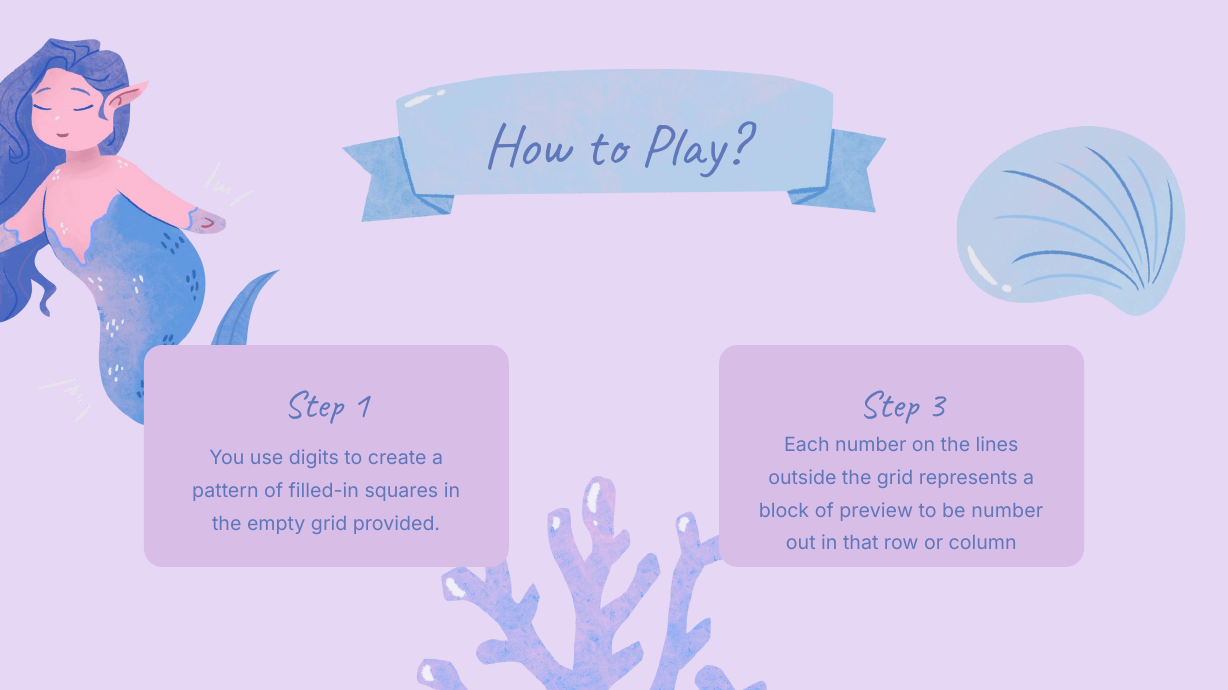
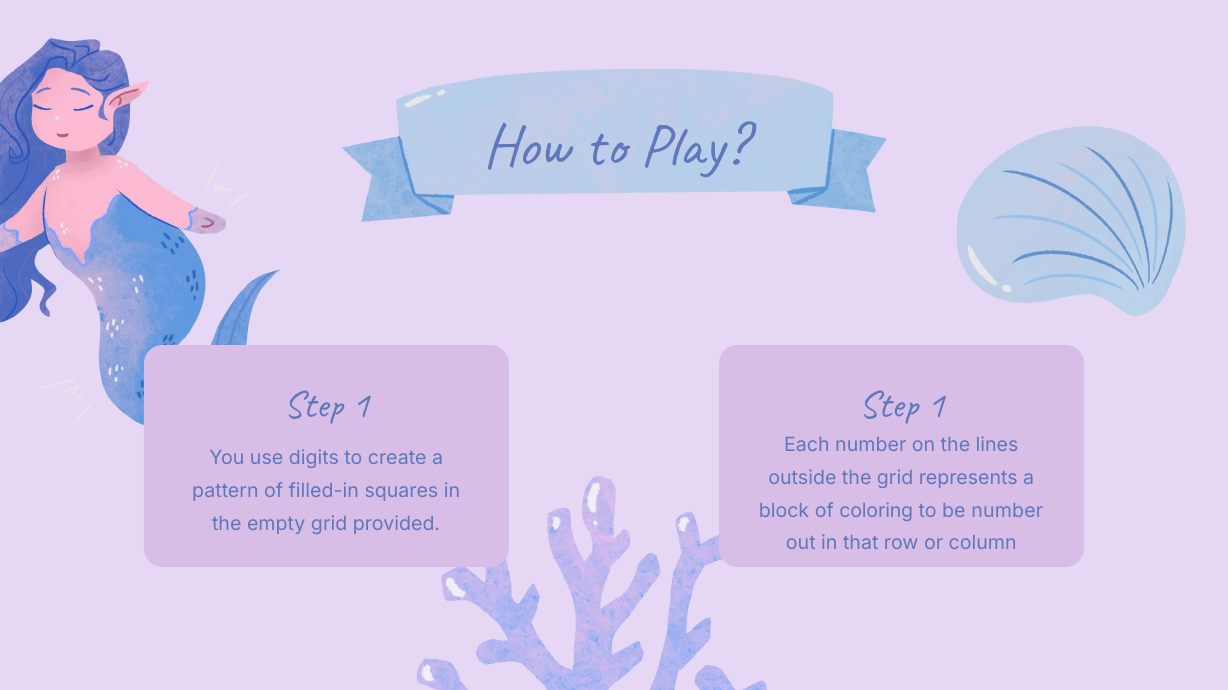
1 Step 3: 3 -> 1 (936, 405)
preview: preview -> coloring (876, 511)
